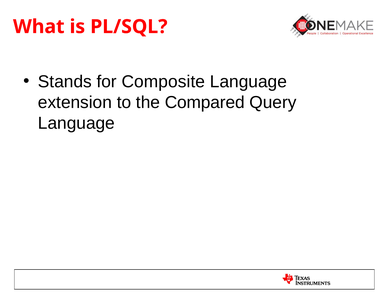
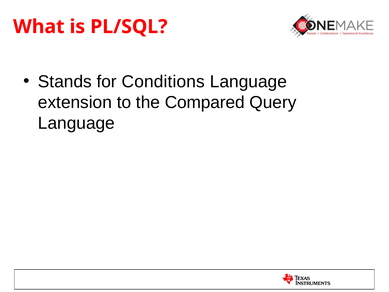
Composite: Composite -> Conditions (163, 82)
